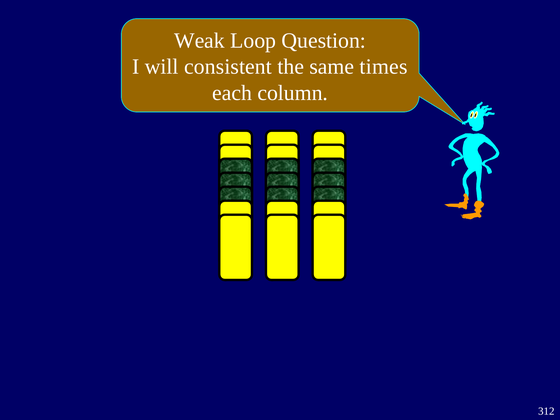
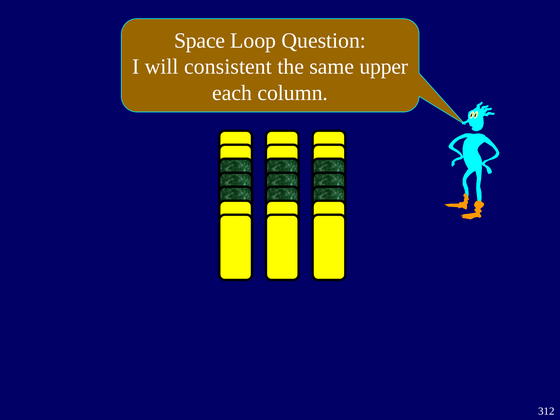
Weak: Weak -> Space (200, 41)
times: times -> upper (384, 67)
